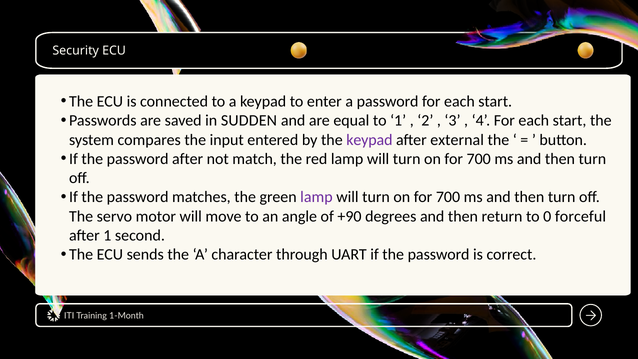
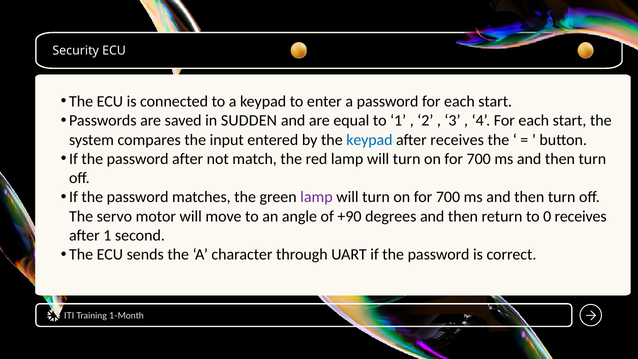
keypad colour: purple -> blue (369, 140)
after external: external -> receives (457, 140)
0 forceful: forceful -> receives (581, 216)
